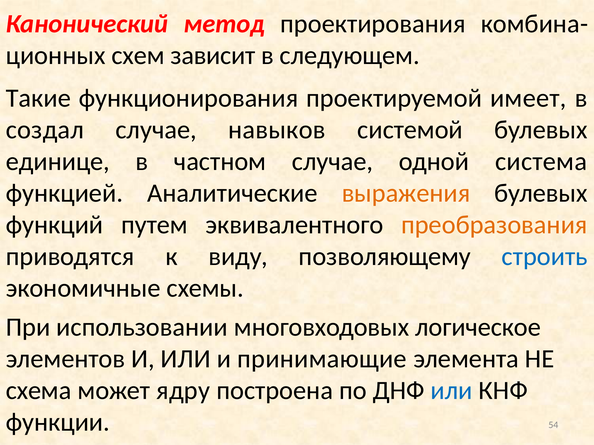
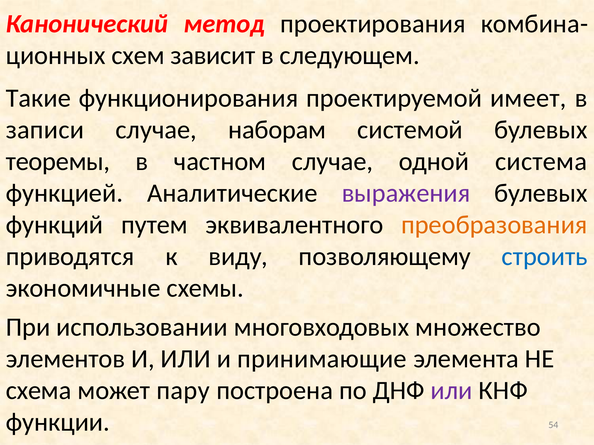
создал: создал -> записи (45, 130)
навыков: навыков -> наборам (277, 130)
единице: единице -> теоремы (58, 162)
выражения colour: orange -> purple (406, 193)
логическое: логическое -> множество (478, 328)
ядру: ядру -> пару (183, 391)
или colour: blue -> purple (452, 391)
